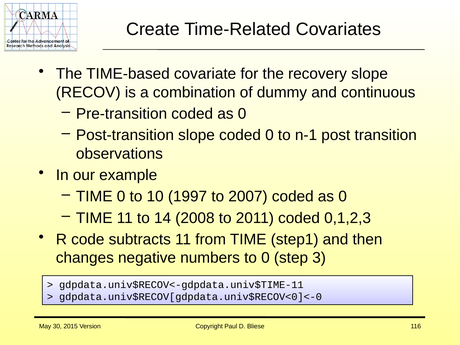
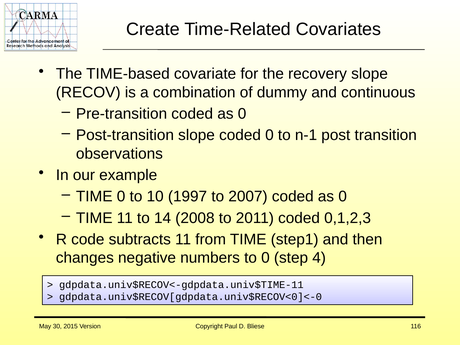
3: 3 -> 4 (319, 258)
